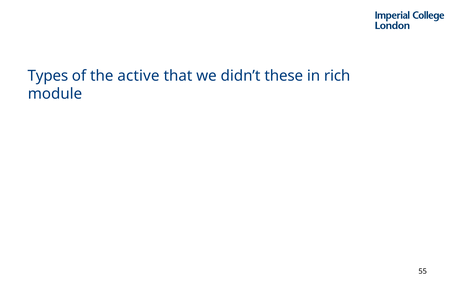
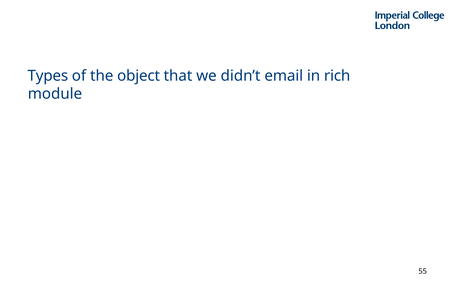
active: active -> object (139, 76)
these: these -> email (284, 76)
